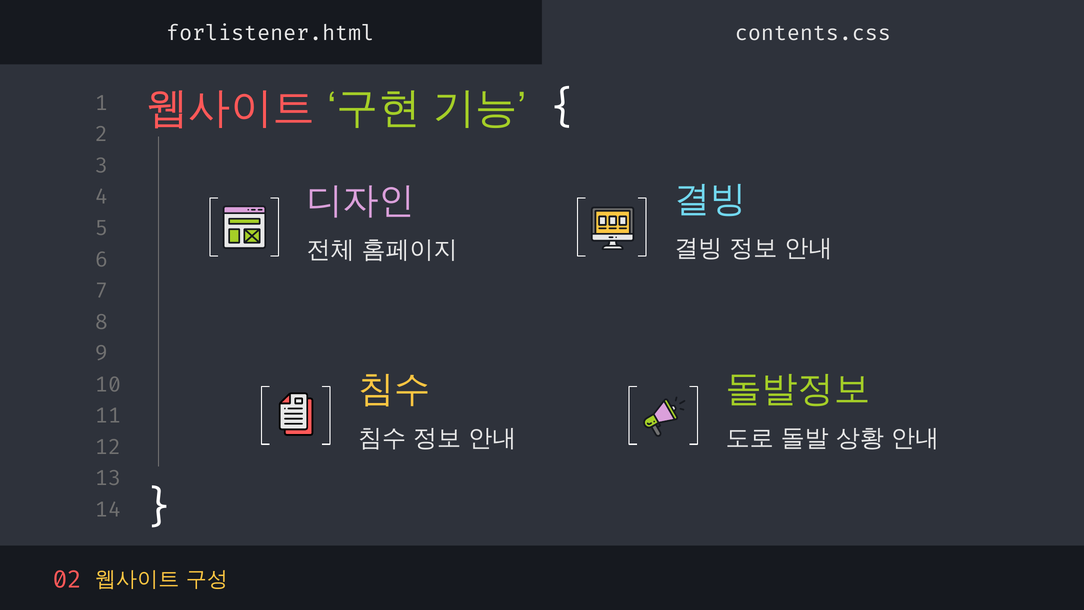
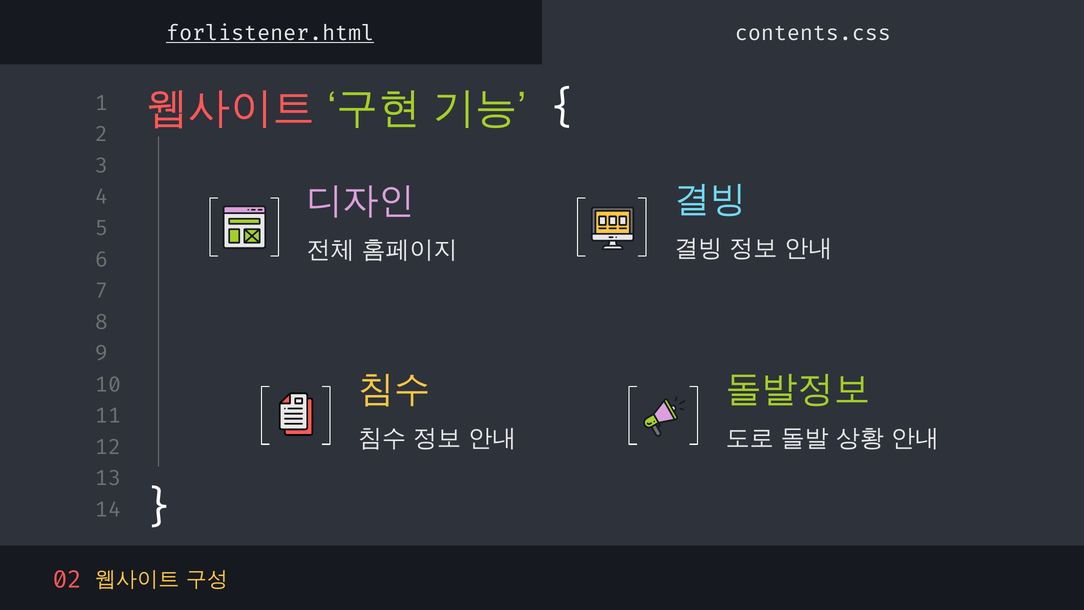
forlistener.html underline: none -> present (270, 33)
